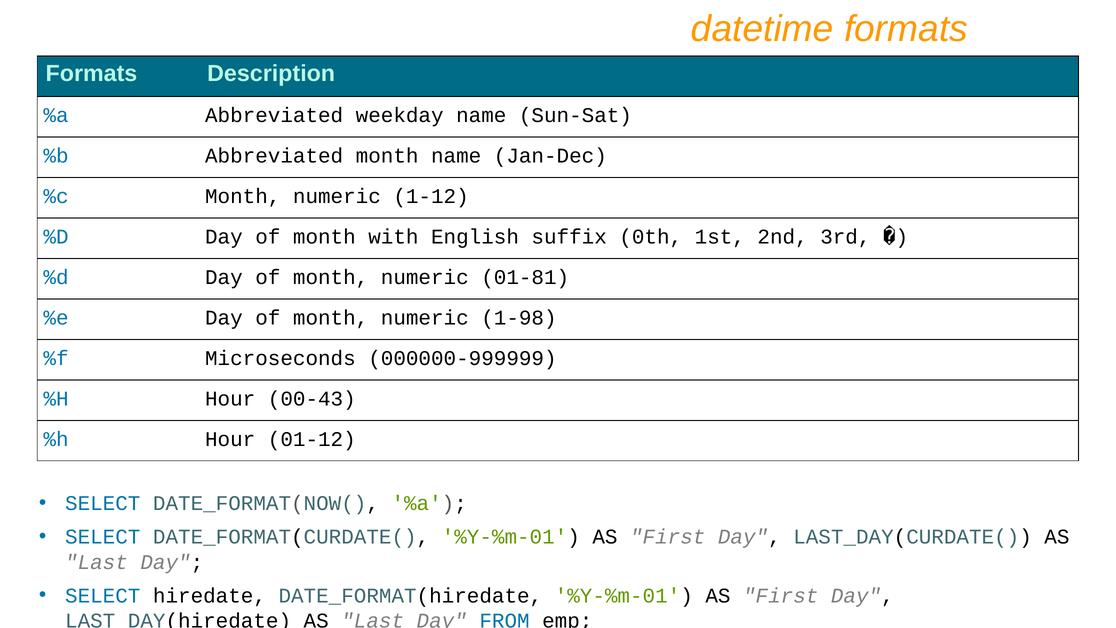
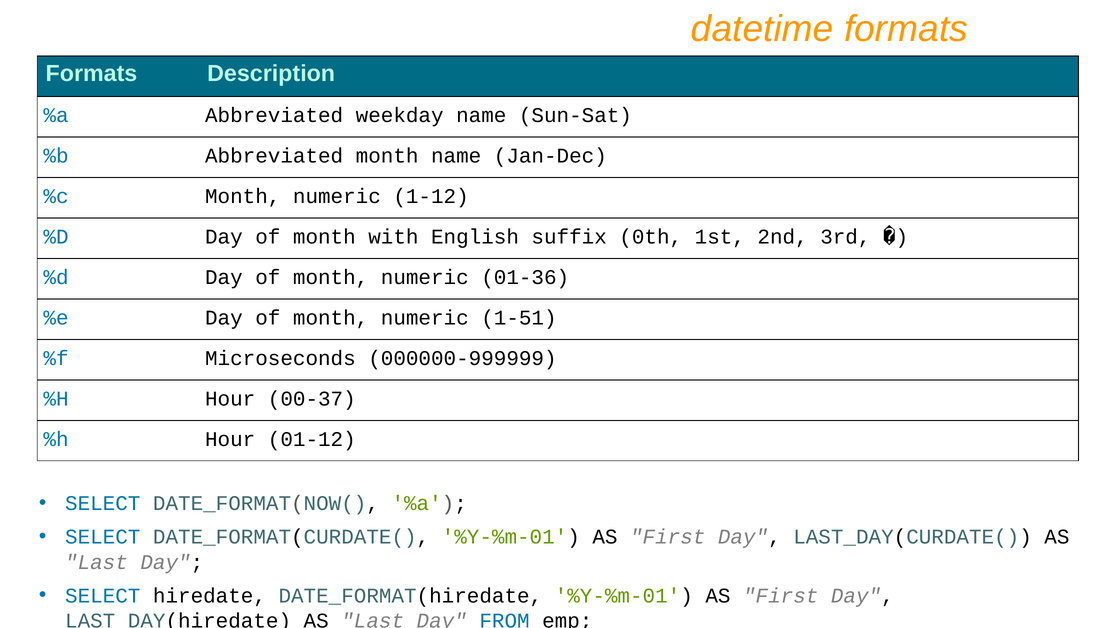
01-81: 01-81 -> 01-36 (525, 277)
1-98: 1-98 -> 1-51 (519, 318)
00-43: 00-43 -> 00-37 (312, 399)
